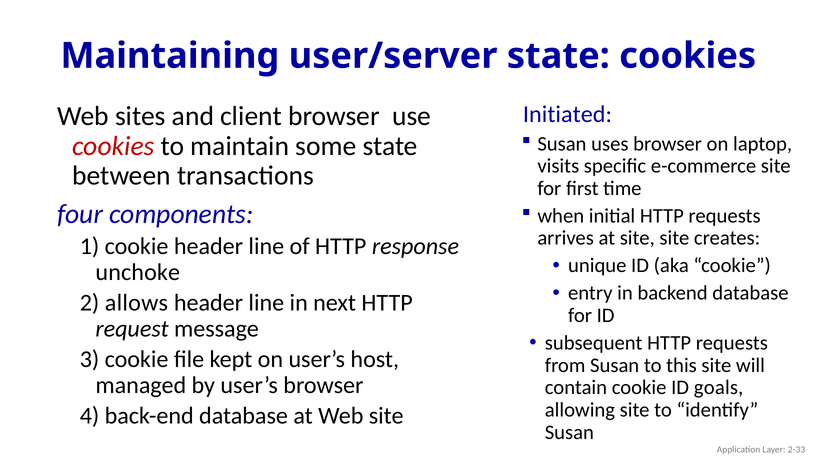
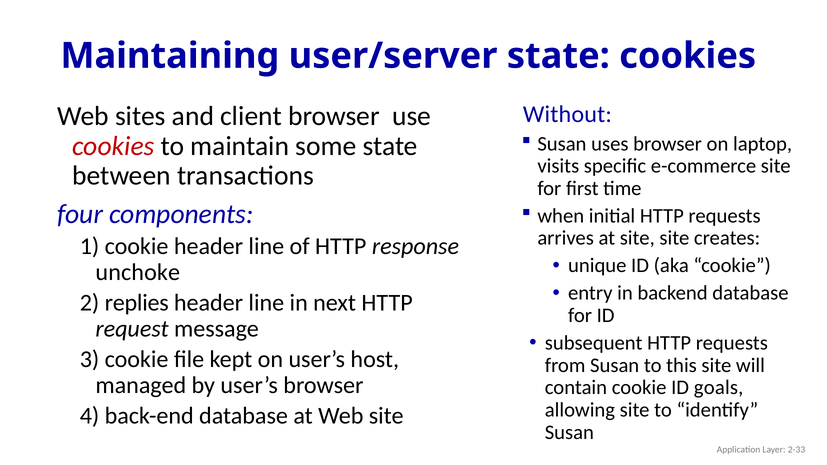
Initiated: Initiated -> Without (567, 114)
allows: allows -> replies (137, 303)
